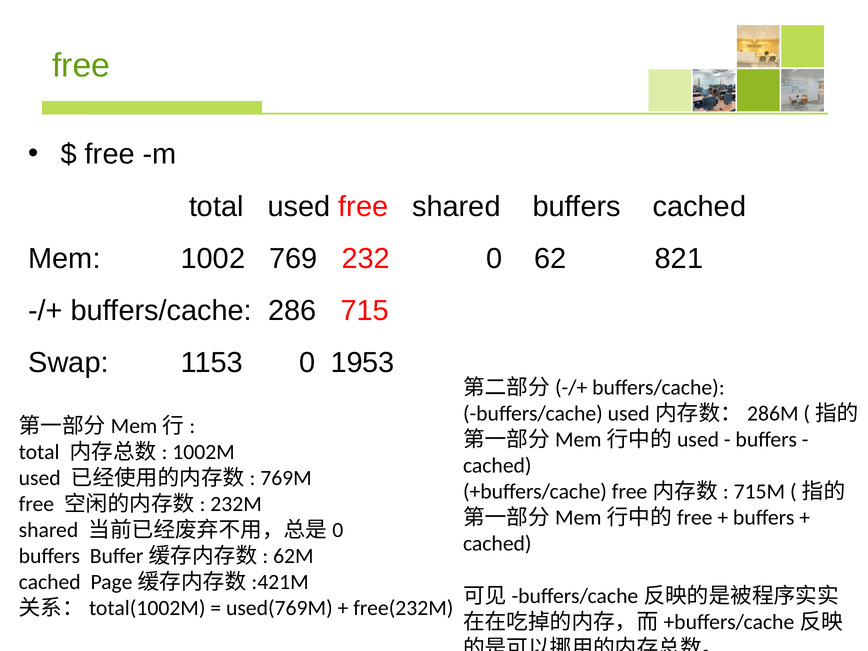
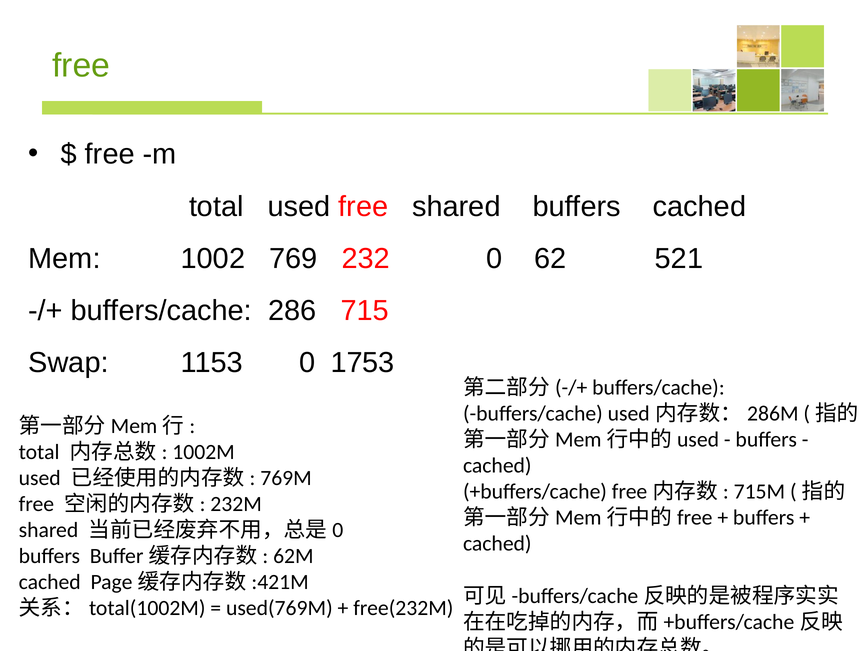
821: 821 -> 521 (679, 259)
1953: 1953 -> 1753 (363, 363)
